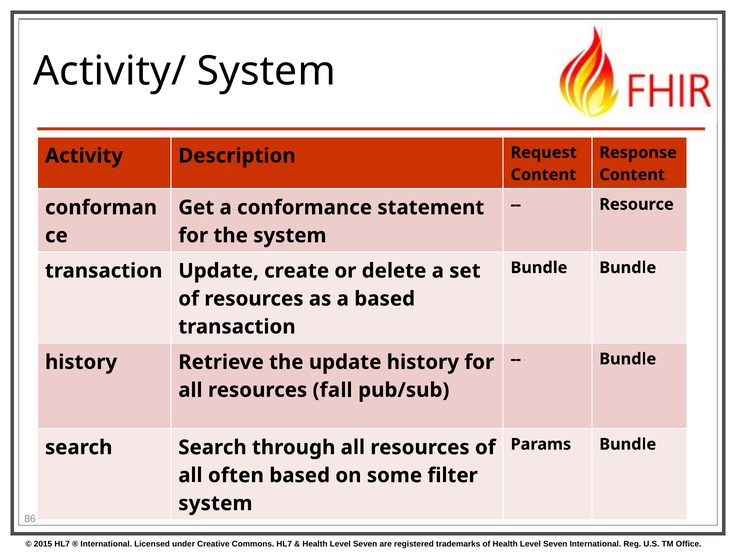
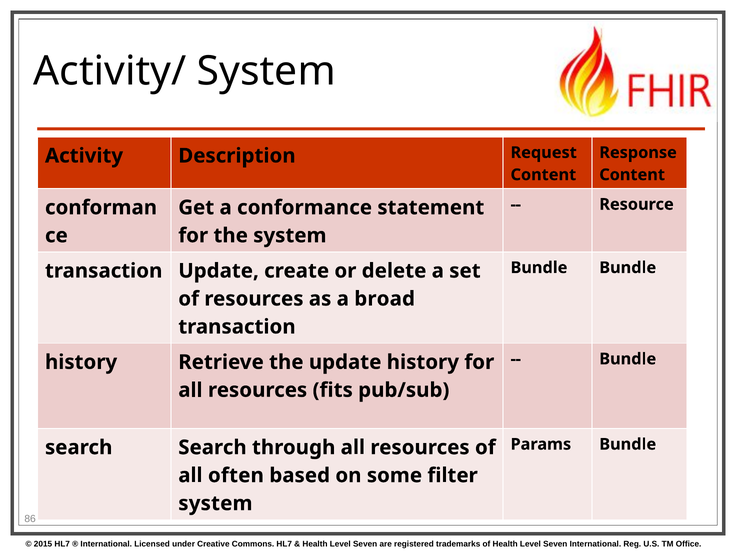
a based: based -> broad (385, 299)
fall: fall -> fits (333, 390)
